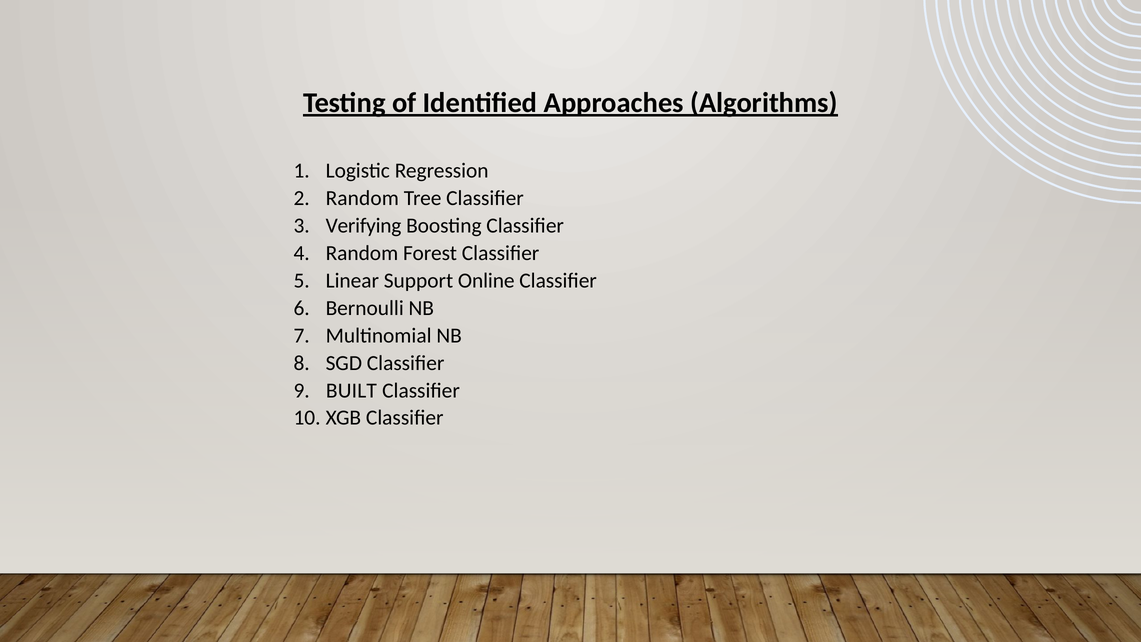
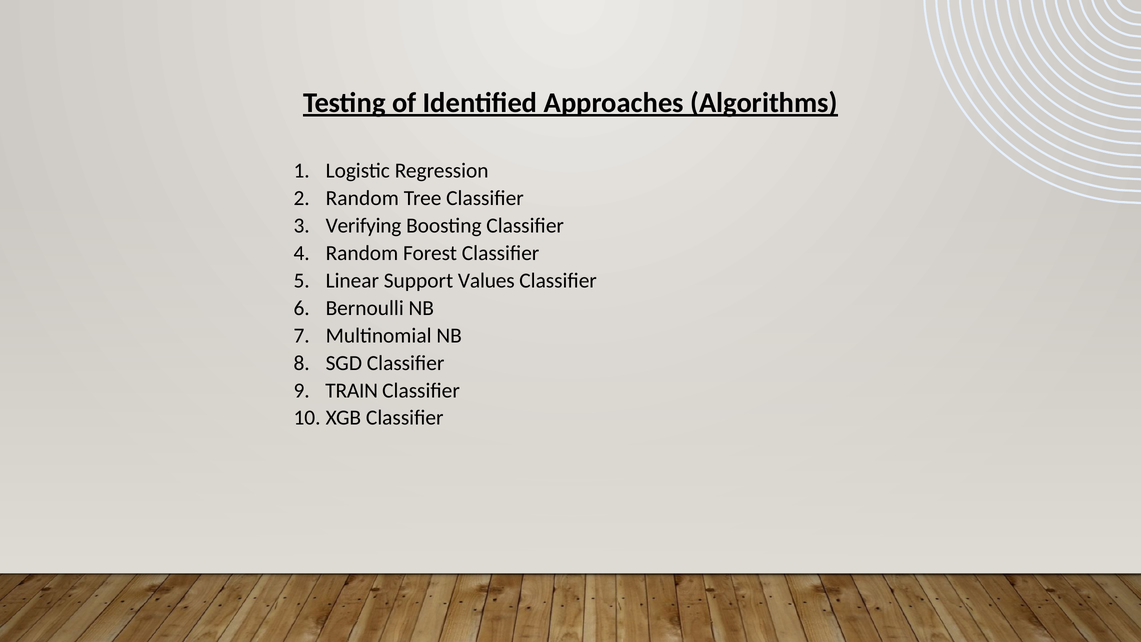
Online: Online -> Values (486, 280)
BUILT: BUILT -> TRAIN (352, 390)
